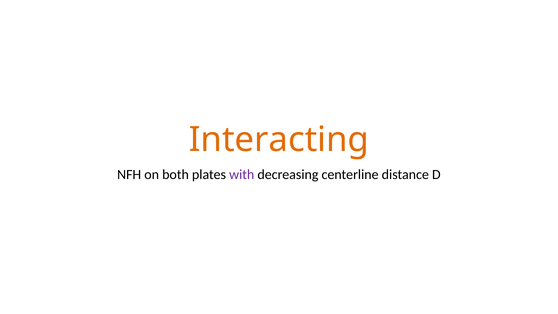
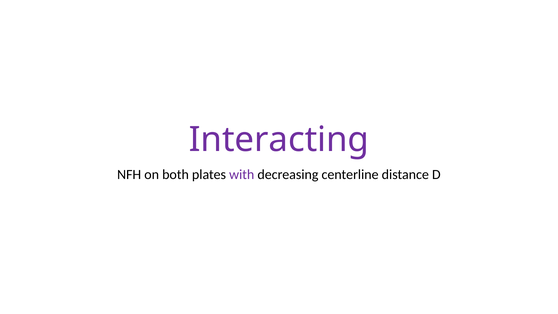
Interacting colour: orange -> purple (279, 139)
